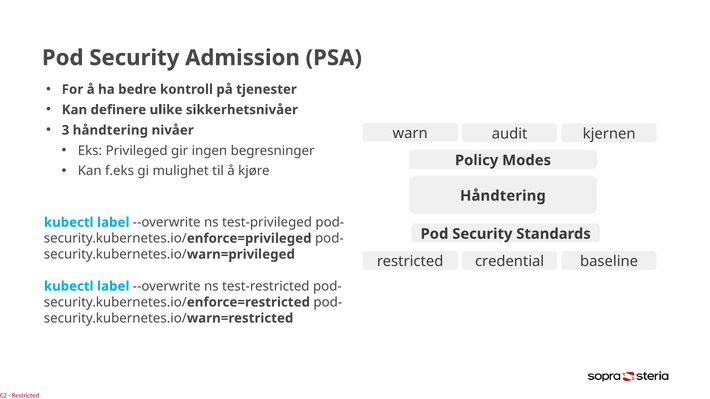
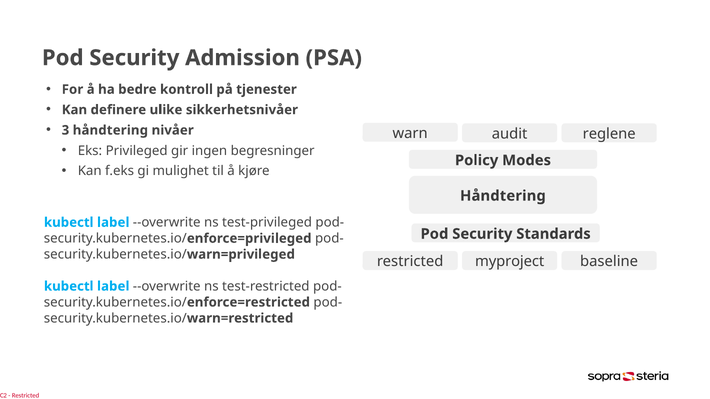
kjernen: kjernen -> reglene (609, 134)
credential: credential -> myproject (510, 262)
